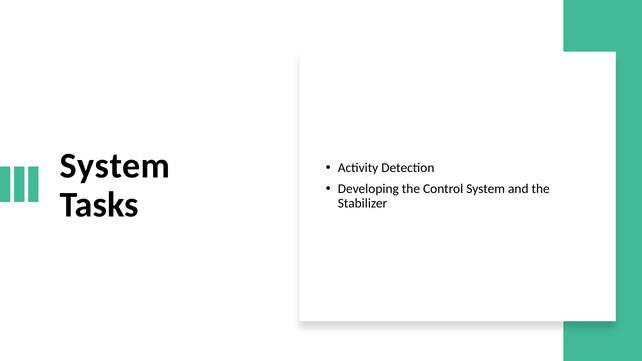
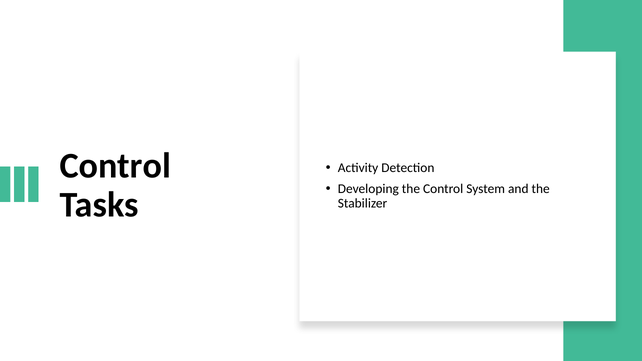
System: System -> Control (115, 166)
